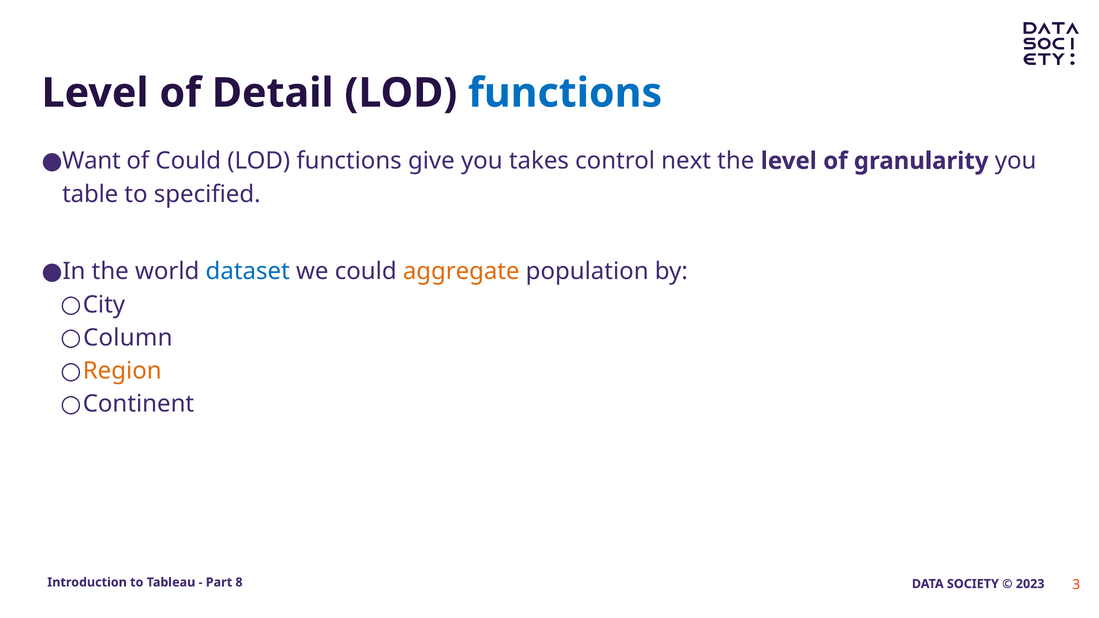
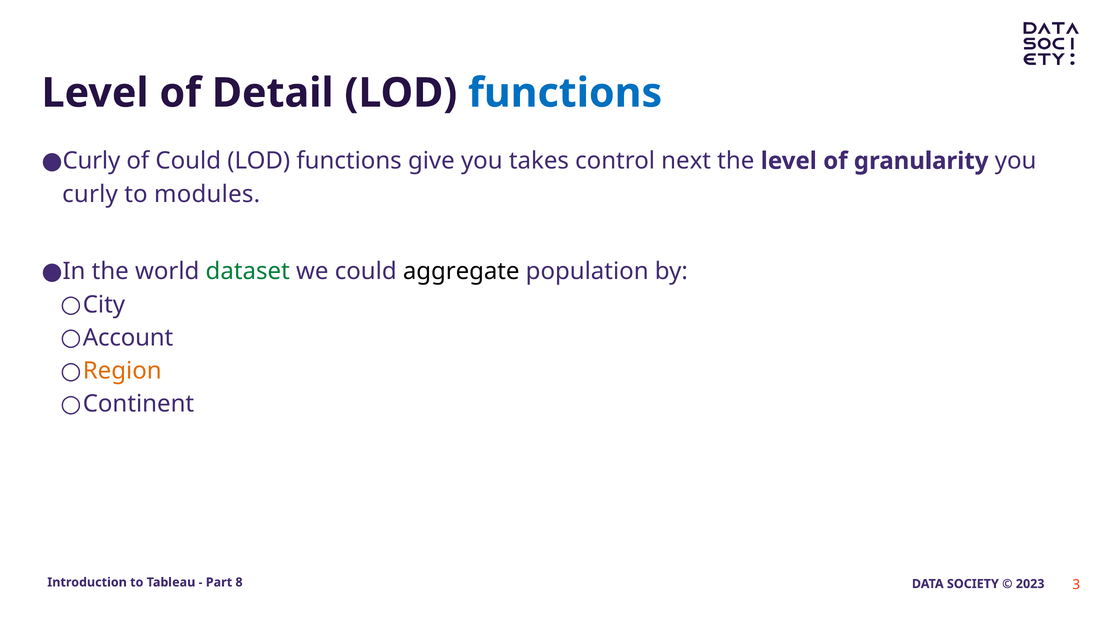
Want: Want -> Curly (91, 161)
table: table -> curly (90, 194)
specified: specified -> modules (207, 194)
dataset colour: blue -> green (248, 272)
aggregate colour: orange -> black (461, 272)
Column: Column -> Account (128, 338)
